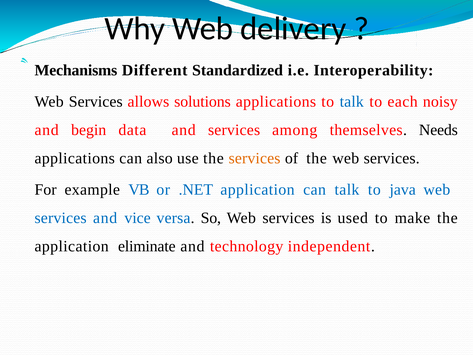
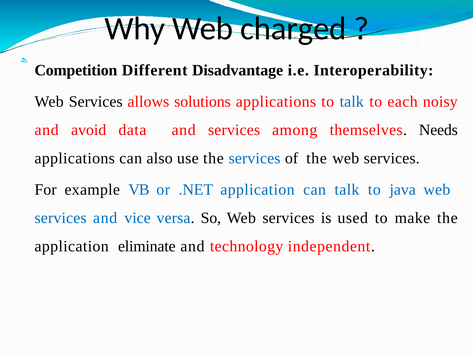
delivery: delivery -> charged (293, 29)
Mechanisms: Mechanisms -> Competition (76, 70)
Standardized: Standardized -> Disadvantage (238, 70)
begin: begin -> avoid (89, 130)
services colour: orange -> blue (255, 158)
